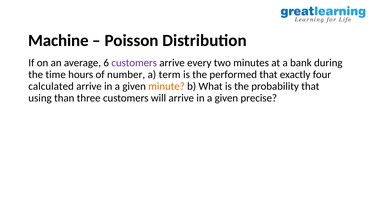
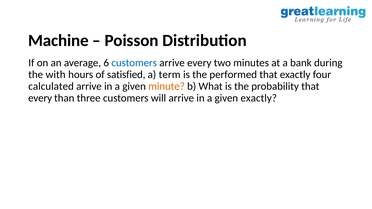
customers colour: purple -> blue (134, 63)
time: time -> with (56, 75)
number: number -> satisfied (126, 75)
using: using -> every (40, 98)
given precise: precise -> exactly (259, 98)
